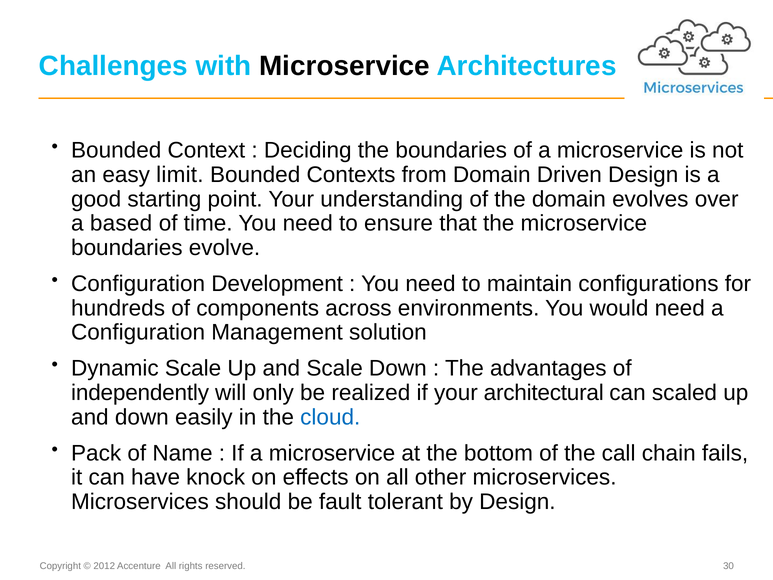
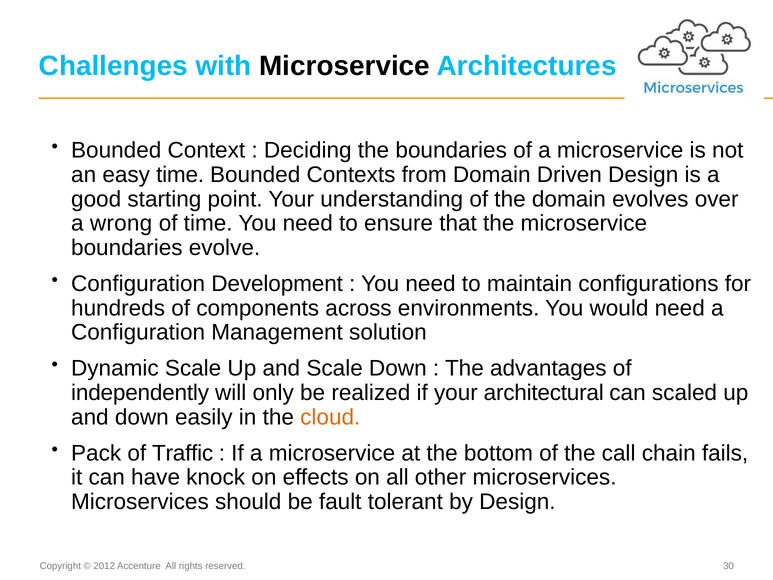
easy limit: limit -> time (180, 175)
based: based -> wrong (121, 223)
cloud colour: blue -> orange (330, 417)
Name: Name -> Traffic (183, 453)
